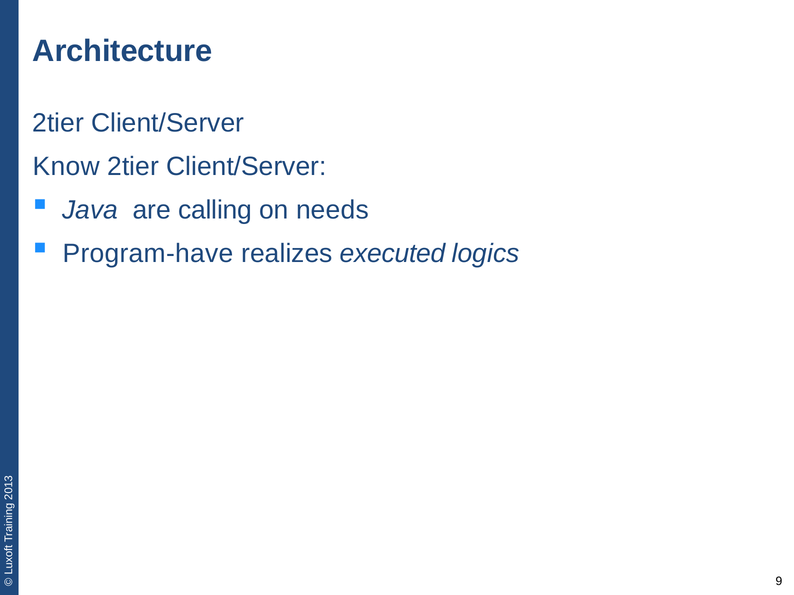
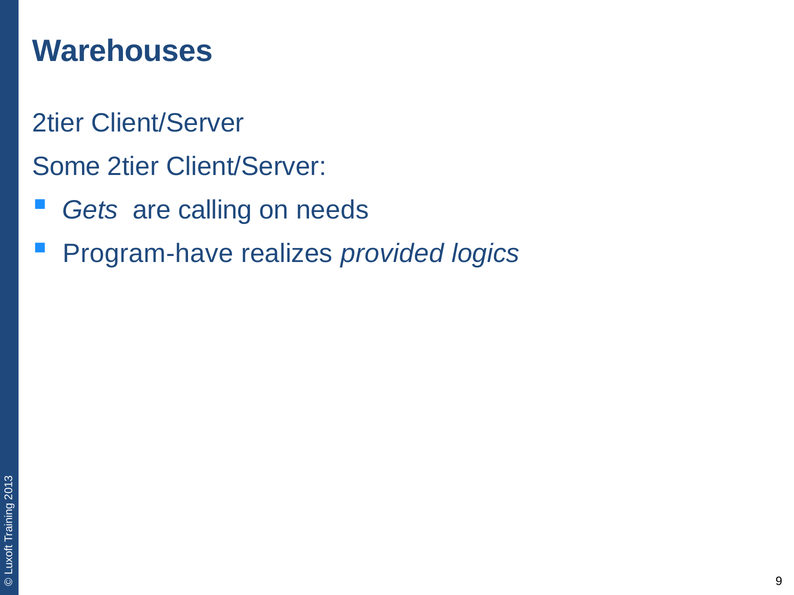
Architecture: Architecture -> Warehouses (122, 51)
Know: Know -> Some (66, 167)
Java: Java -> Gets (90, 210)
executed: executed -> provided (392, 254)
